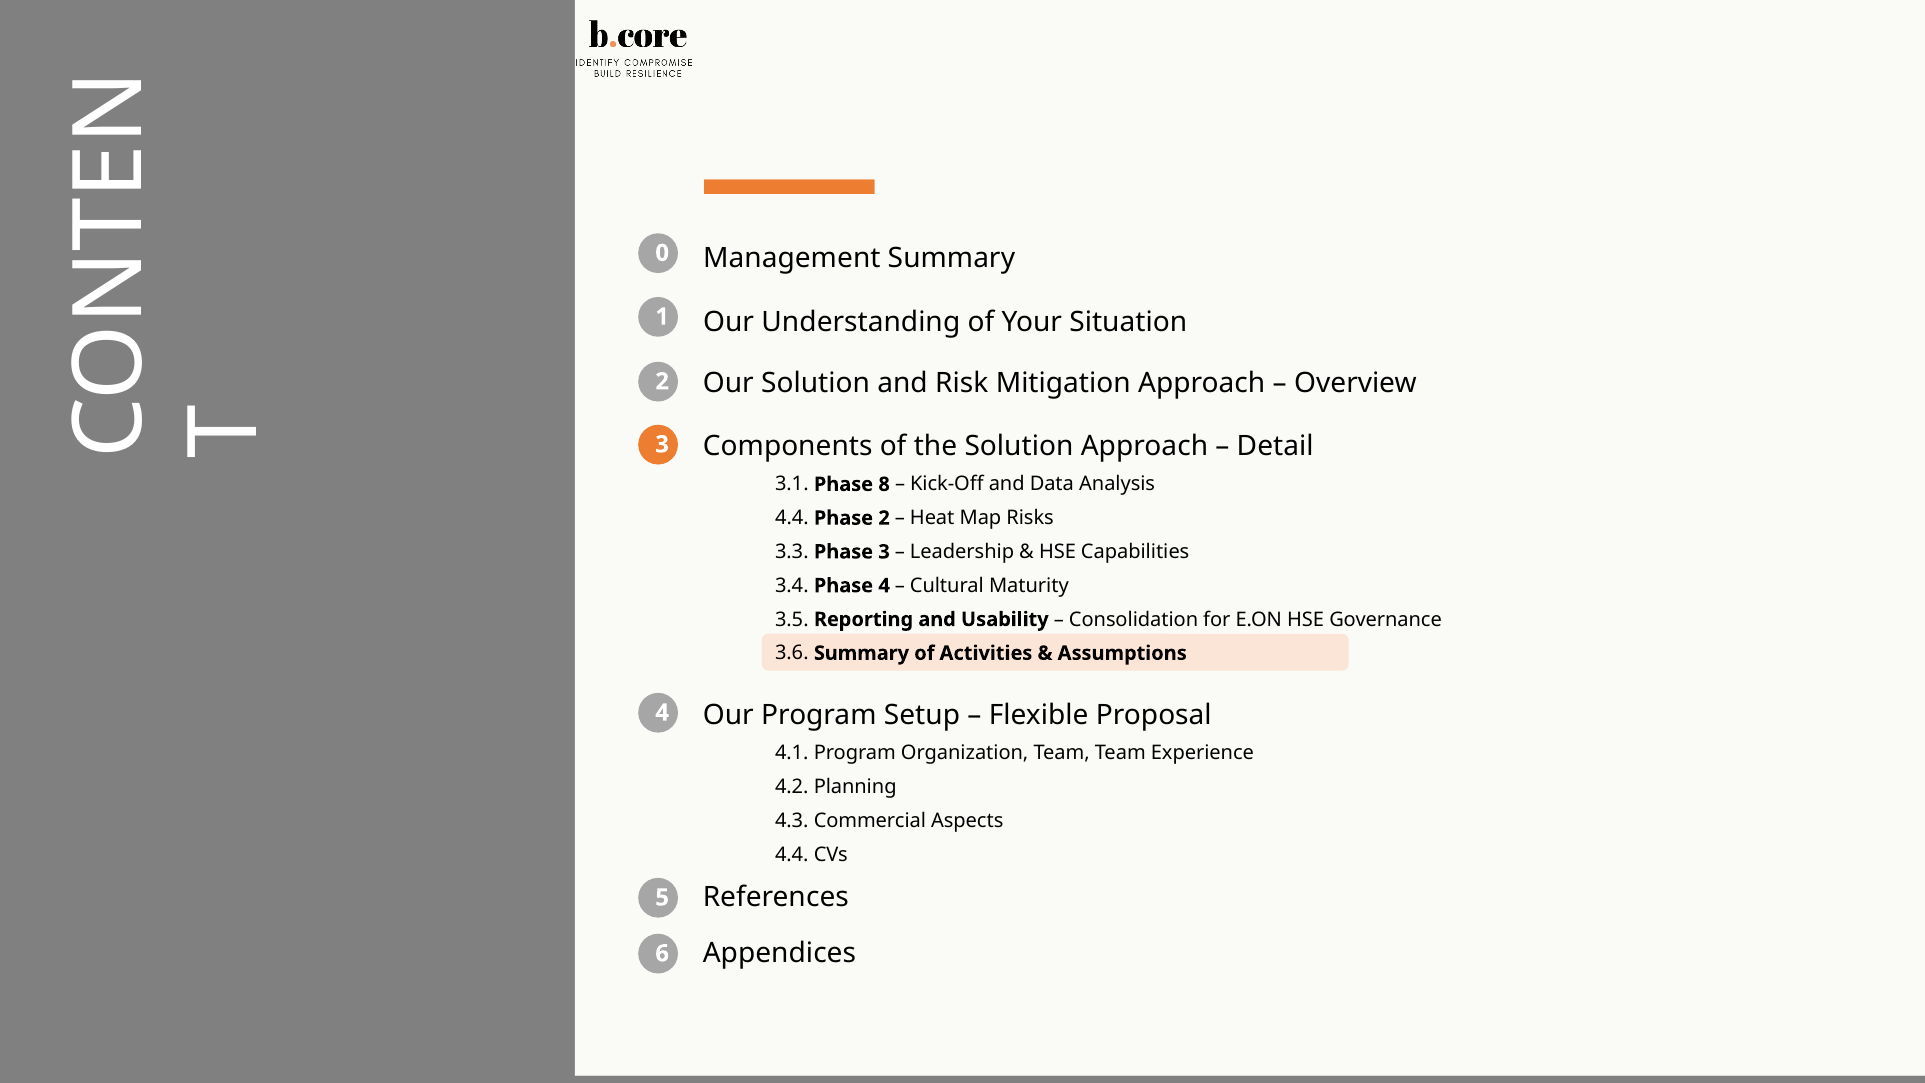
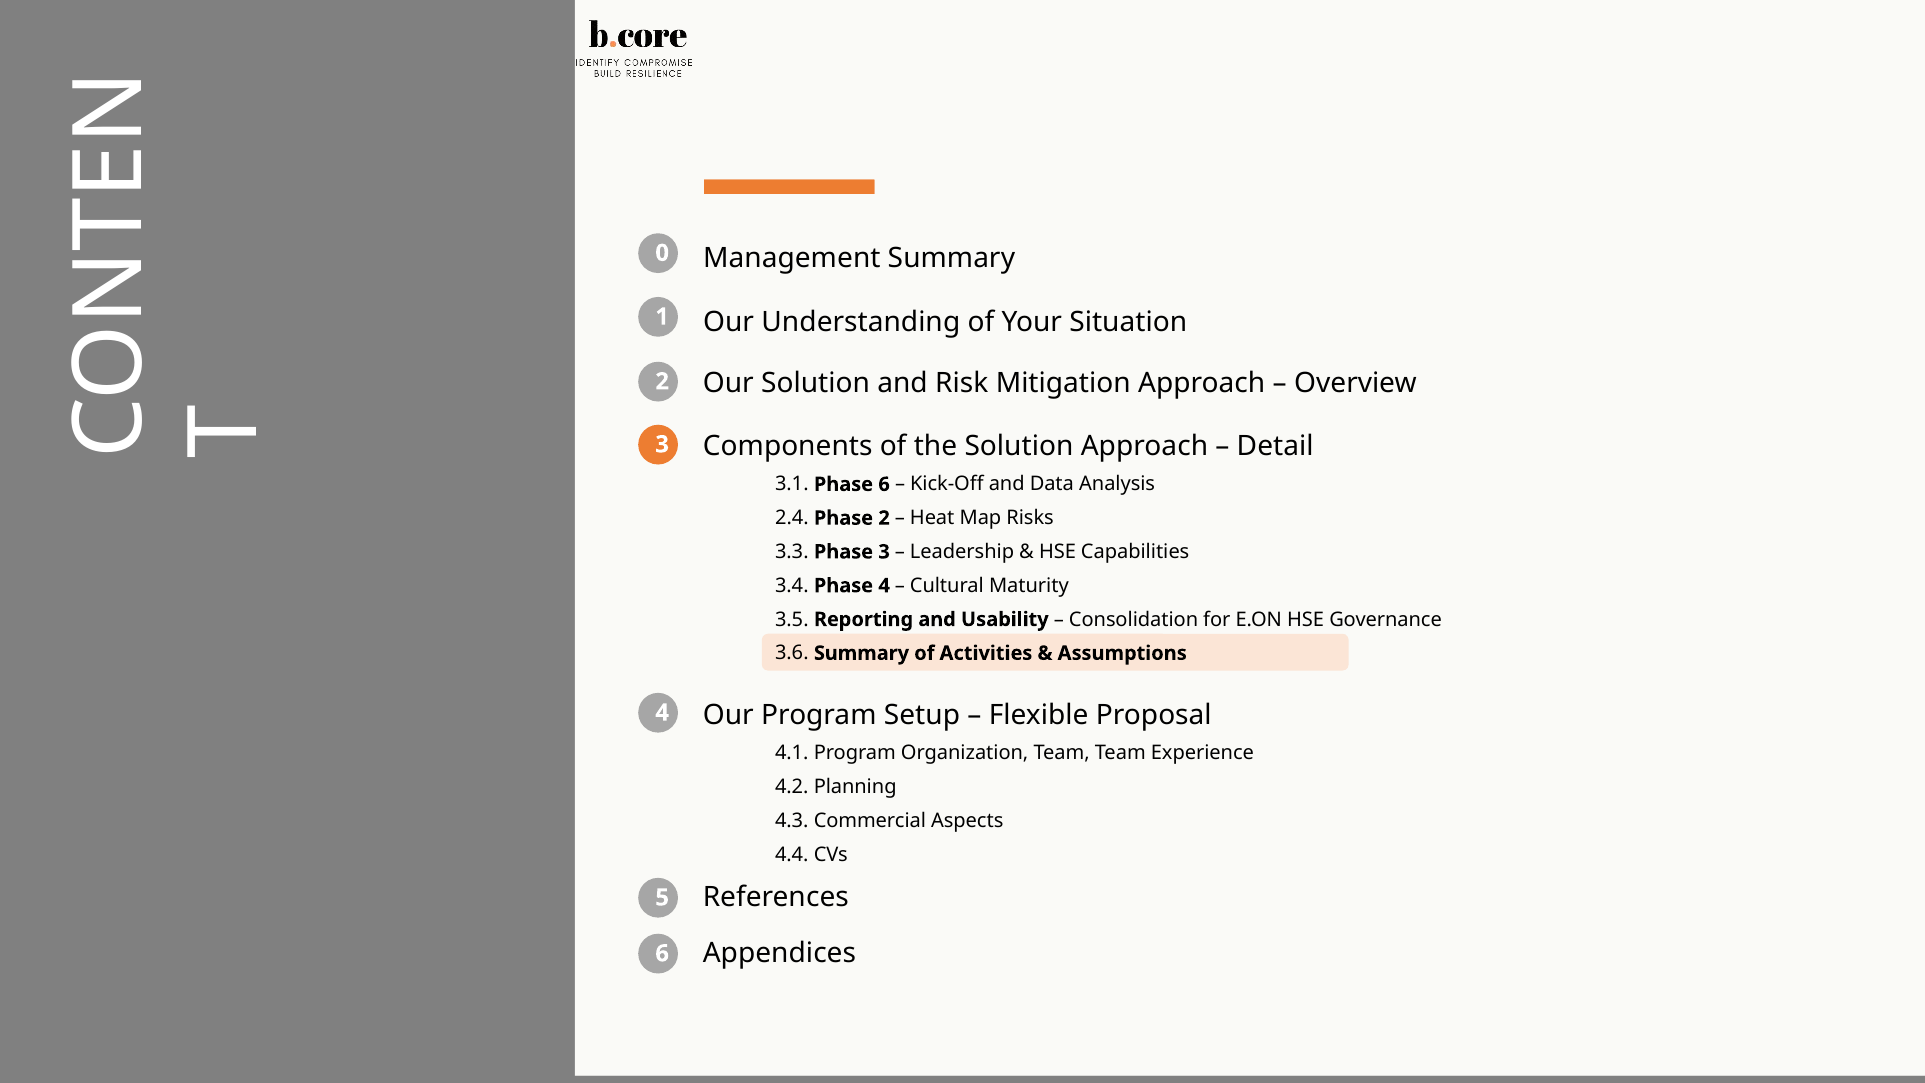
Phase 8: 8 -> 6 (884, 484)
4.4: 4.4 -> 2.4 (792, 518)
